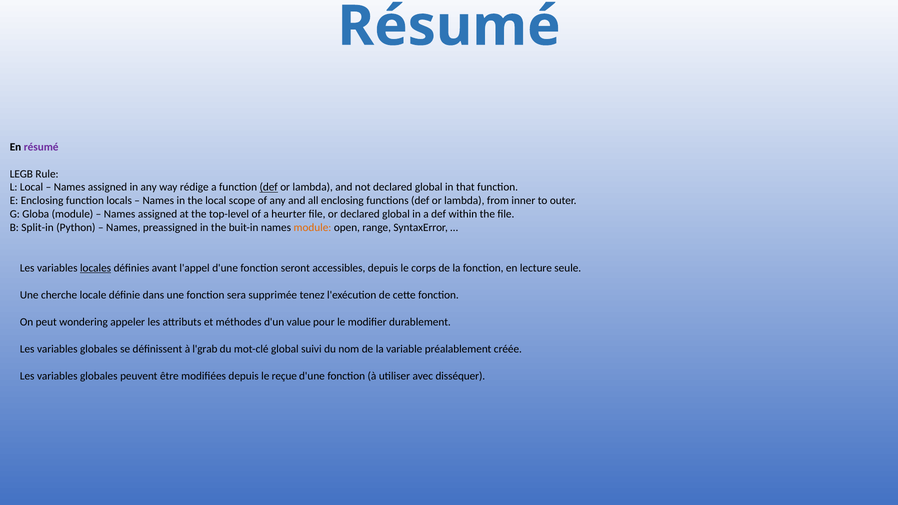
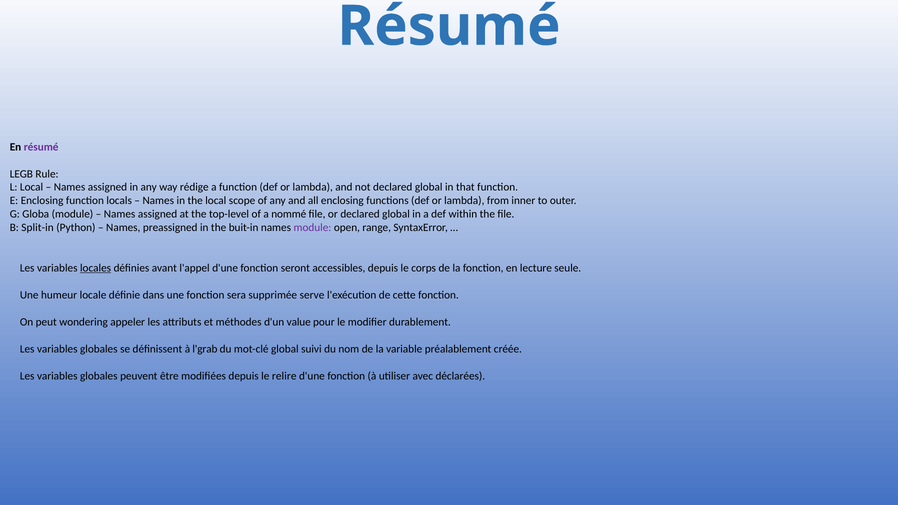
def underline: present -> none (269, 187)
heurter: heurter -> nommé (289, 214)
module colour: orange -> purple (312, 228)
cherche: cherche -> humeur (59, 295)
tenez: tenez -> serve (312, 295)
reçue: reçue -> relire (284, 376)
disséquer: disséquer -> déclarées (460, 376)
